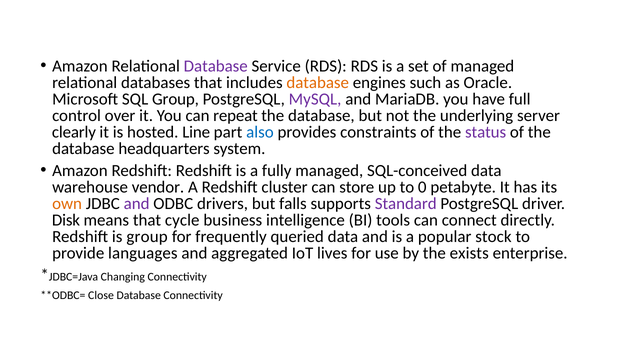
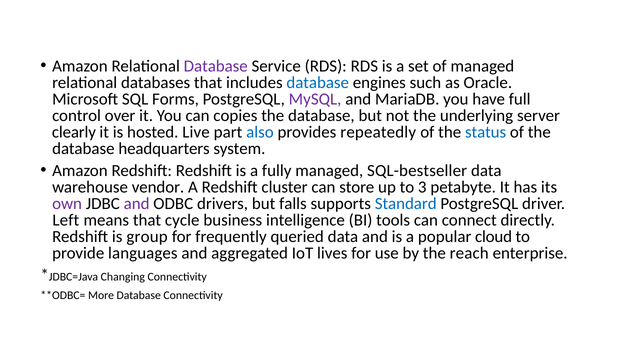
database colour: orange -> blue (318, 82)
SQL Group: Group -> Forms (175, 99)
repeat: repeat -> copies (235, 115)
Line: Line -> Live (196, 132)
constraints: constraints -> repeatedly (378, 132)
status colour: purple -> blue (486, 132)
SQL-conceived: SQL-conceived -> SQL-bestseller (417, 171)
0: 0 -> 3 (422, 187)
own colour: orange -> purple (67, 203)
Standard colour: purple -> blue (406, 203)
Disk: Disk -> Left (66, 220)
stock: stock -> cloud (494, 236)
exists: exists -> reach (469, 253)
Close: Close -> More (101, 295)
